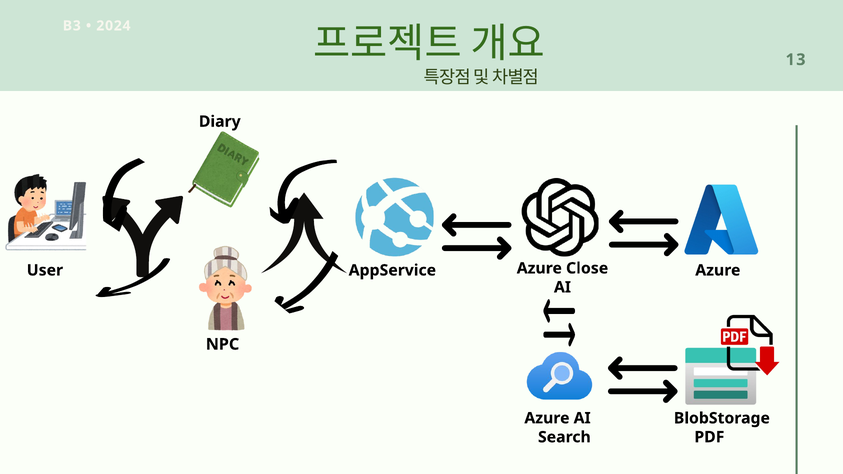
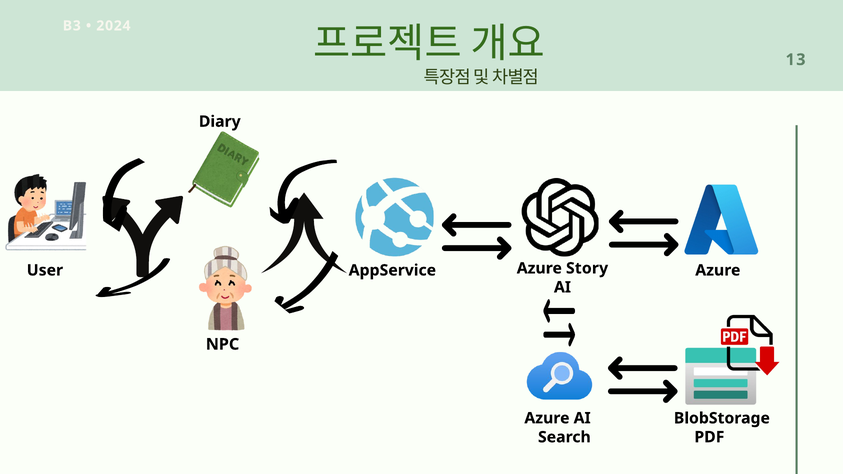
Close: Close -> Story (587, 268)
